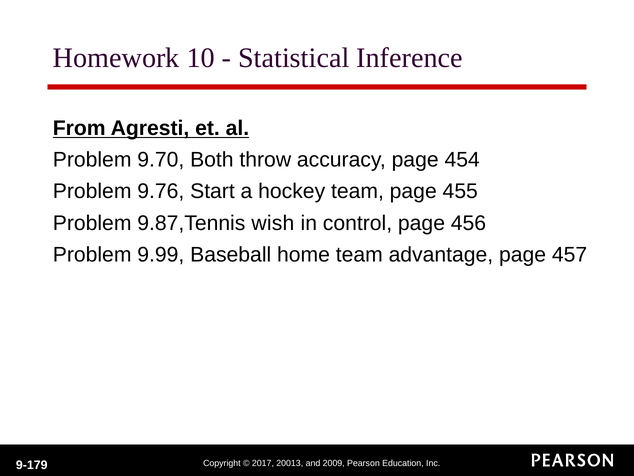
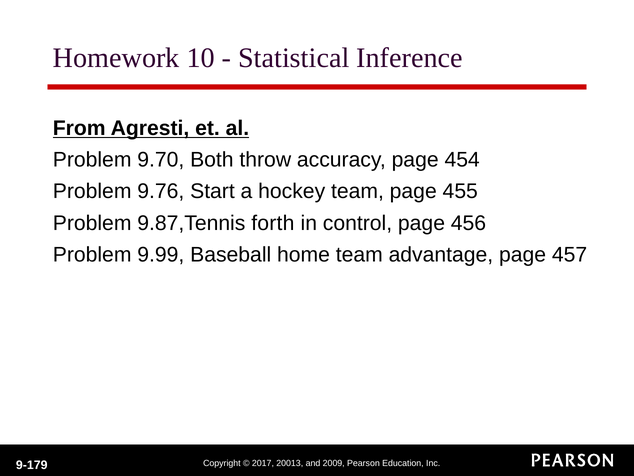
wish: wish -> forth (273, 223)
